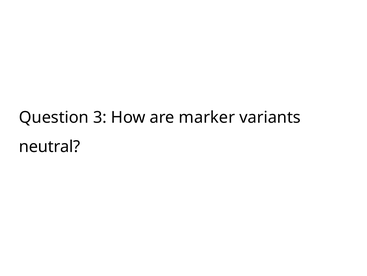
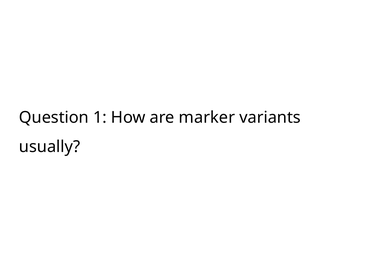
3: 3 -> 1 (100, 117)
neutral: neutral -> usually (50, 146)
